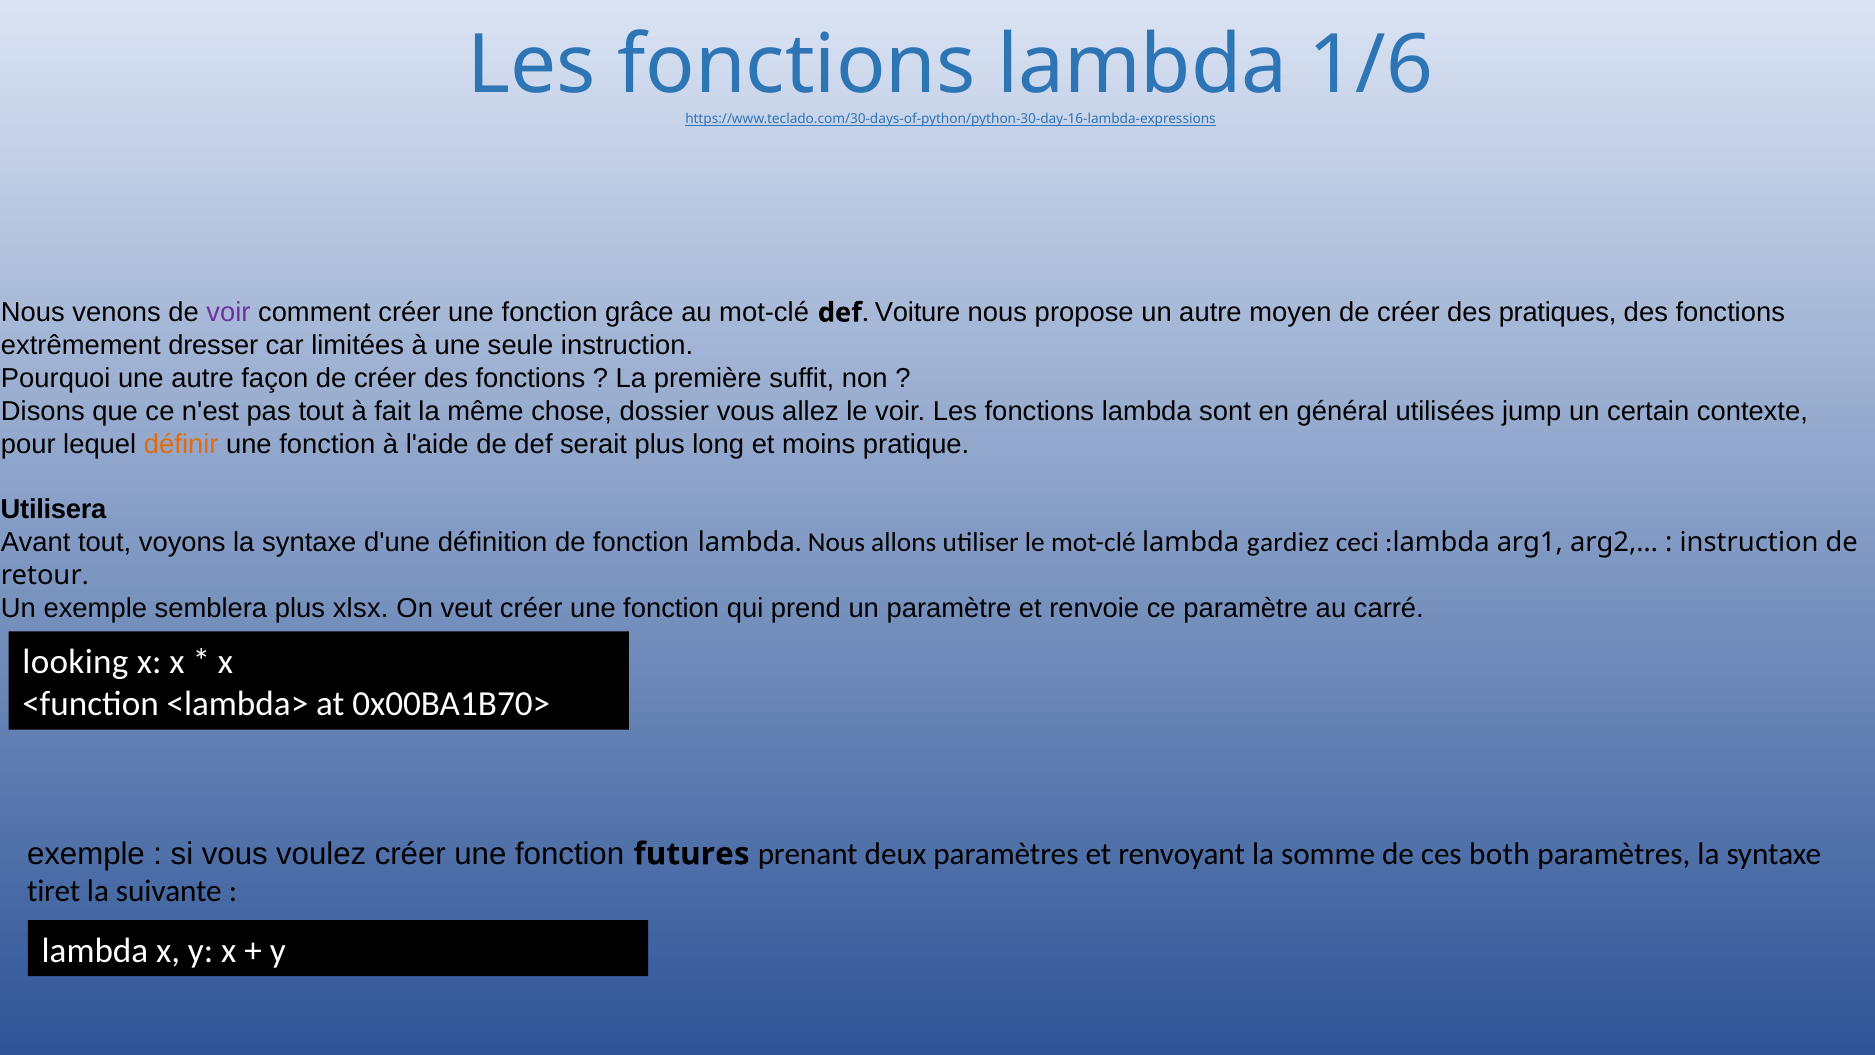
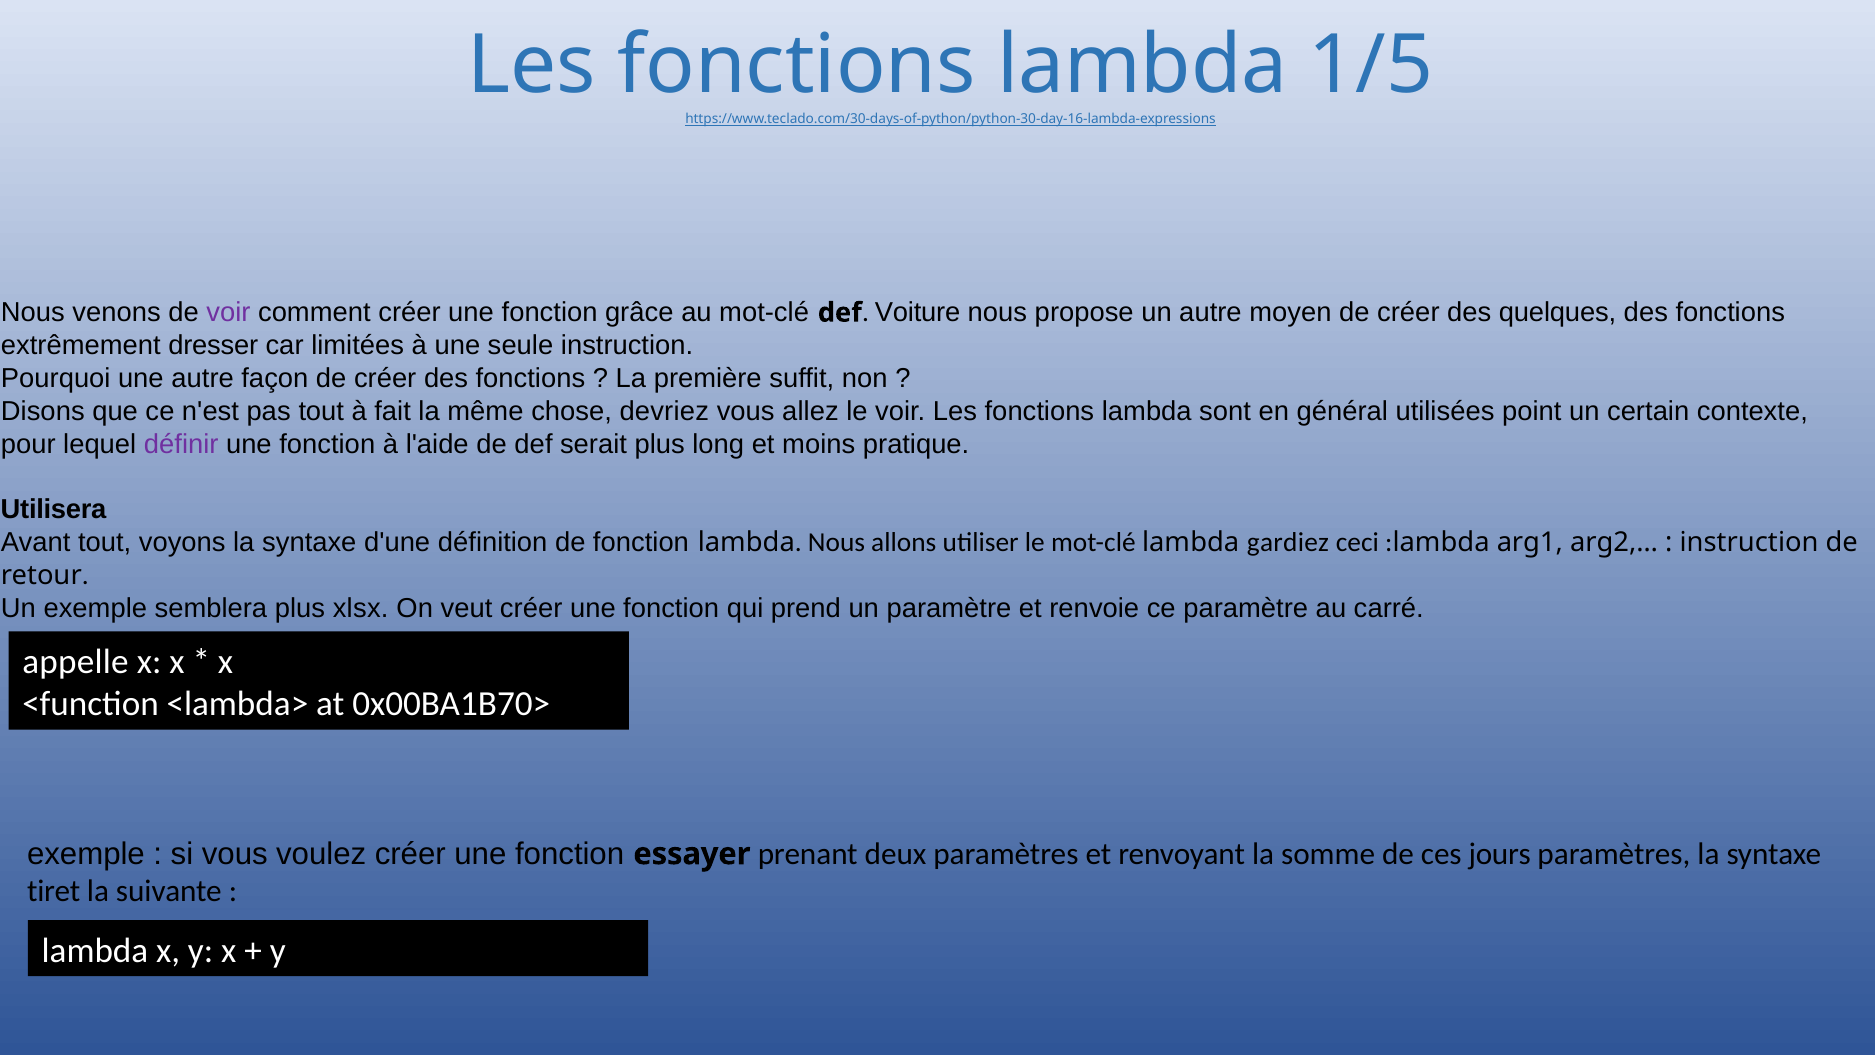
1/6: 1/6 -> 1/5 (1371, 65)
pratiques: pratiques -> quelques (1558, 313)
dossier: dossier -> devriez (664, 411)
jump: jump -> point (1532, 411)
définir colour: orange -> purple (181, 444)
looking: looking -> appelle (75, 662)
futures: futures -> essayer (692, 854)
both: both -> jours (1500, 854)
